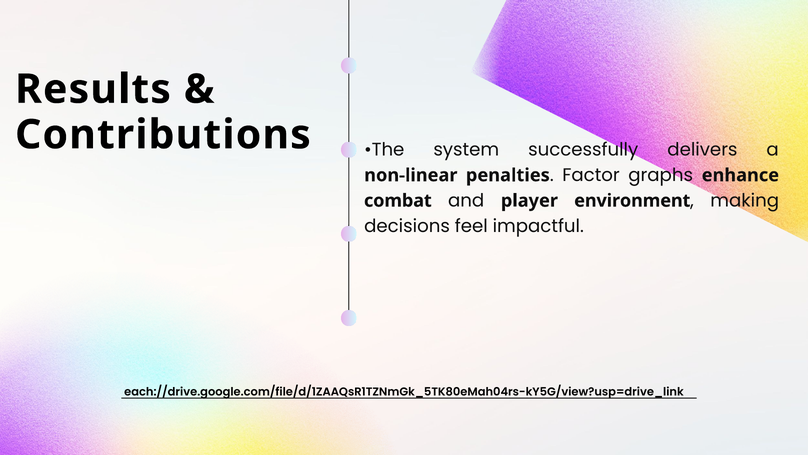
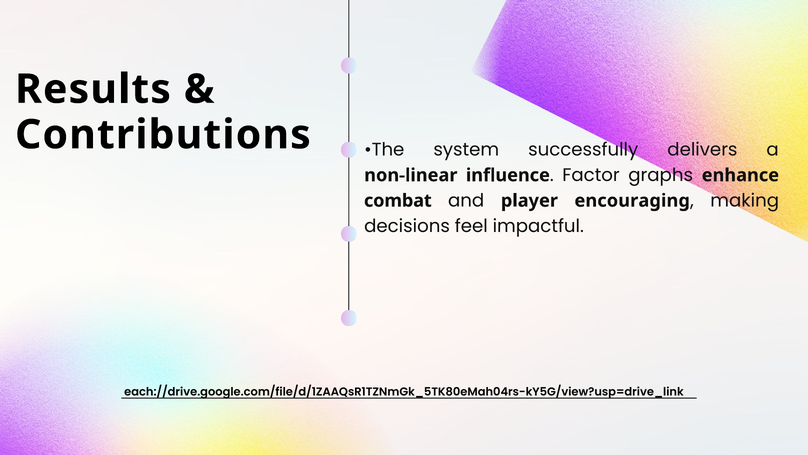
penalties: penalties -> influence (508, 175)
environment: environment -> encouraging (632, 201)
